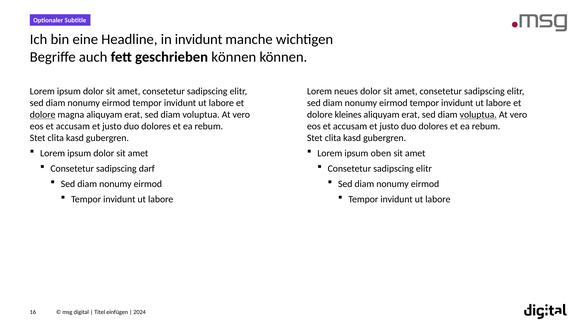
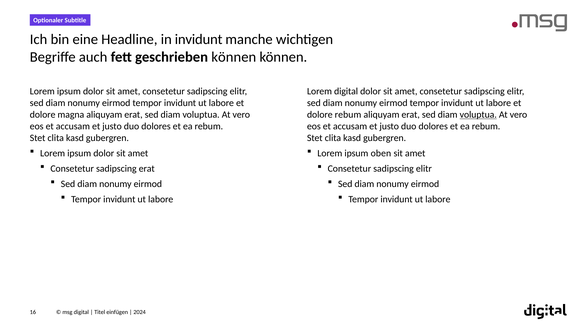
Lorem neues: neues -> digital (346, 91)
dolore underline: present -> none (43, 115)
dolore kleines: kleines -> rebum (348, 115)
sadipscing darf: darf -> erat (147, 169)
